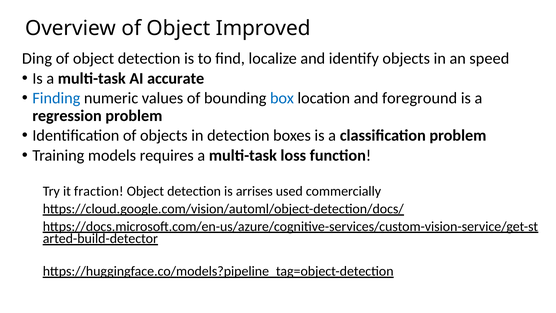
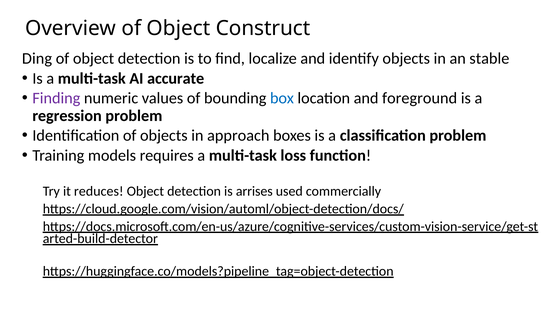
Improved: Improved -> Construct (263, 28)
speed: speed -> stable (489, 59)
Finding colour: blue -> purple (56, 98)
in detection: detection -> approach (238, 135)
fraction: fraction -> reduces (99, 191)
